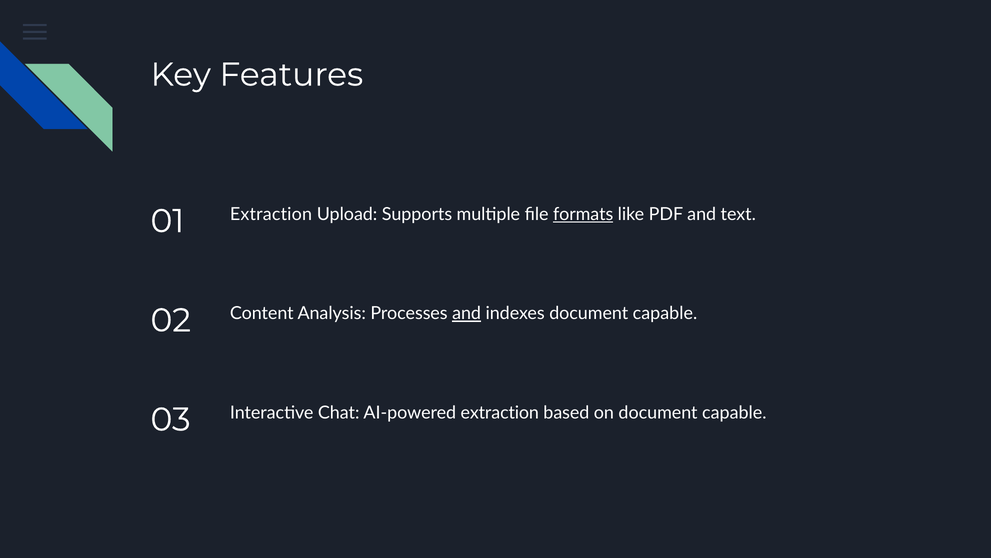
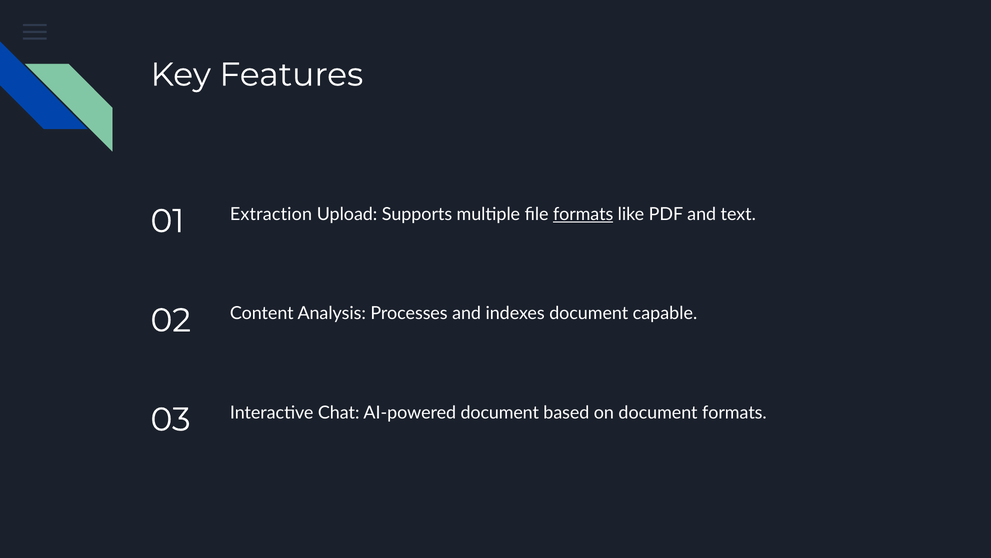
and underline: present -> none (467, 313)
AI-powered extraction: extraction -> document (500, 412)
on document capable: capable -> formats (734, 412)
